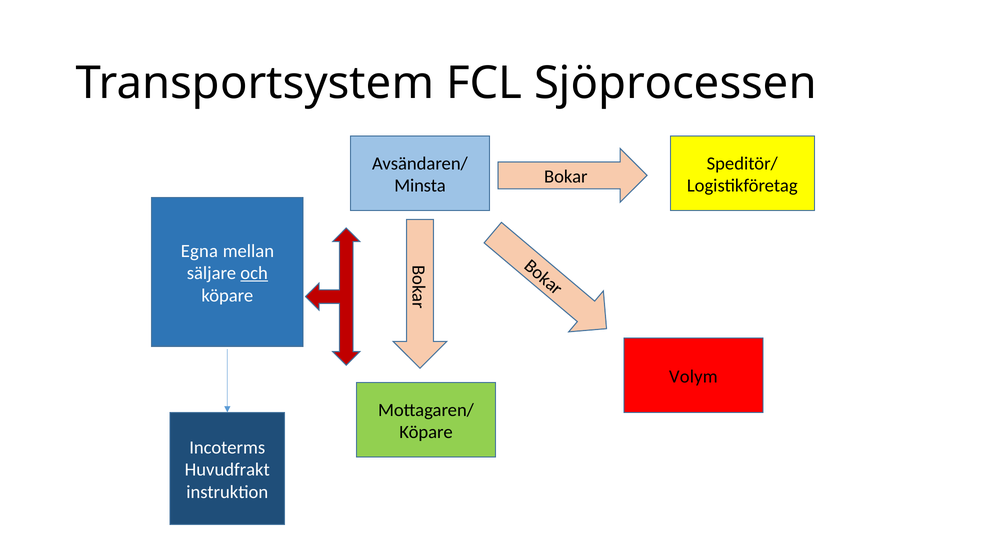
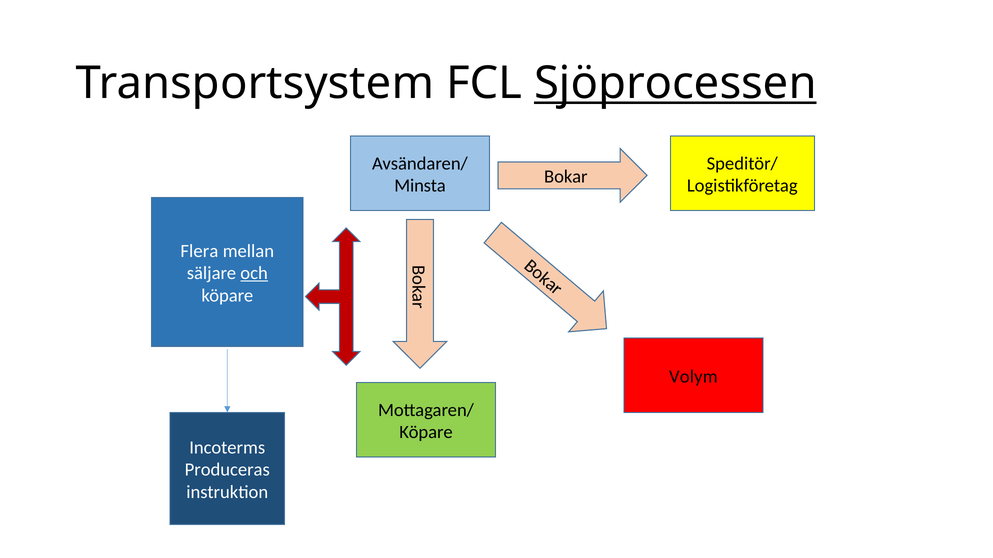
Sjöprocessen underline: none -> present (675, 83)
Egna: Egna -> Flera (199, 251)
Huvudfrakt: Huvudfrakt -> Produceras (227, 470)
